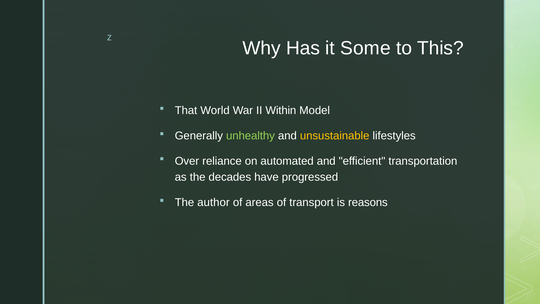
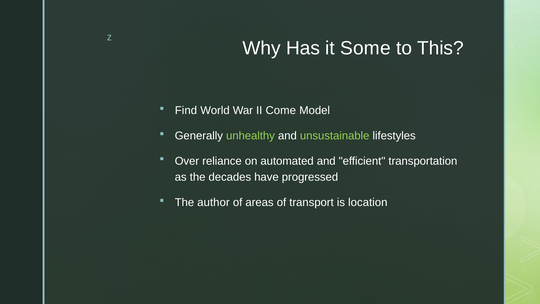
That: That -> Find (186, 110)
Within: Within -> Come (281, 110)
unsustainable colour: yellow -> light green (335, 136)
reasons: reasons -> location (368, 202)
